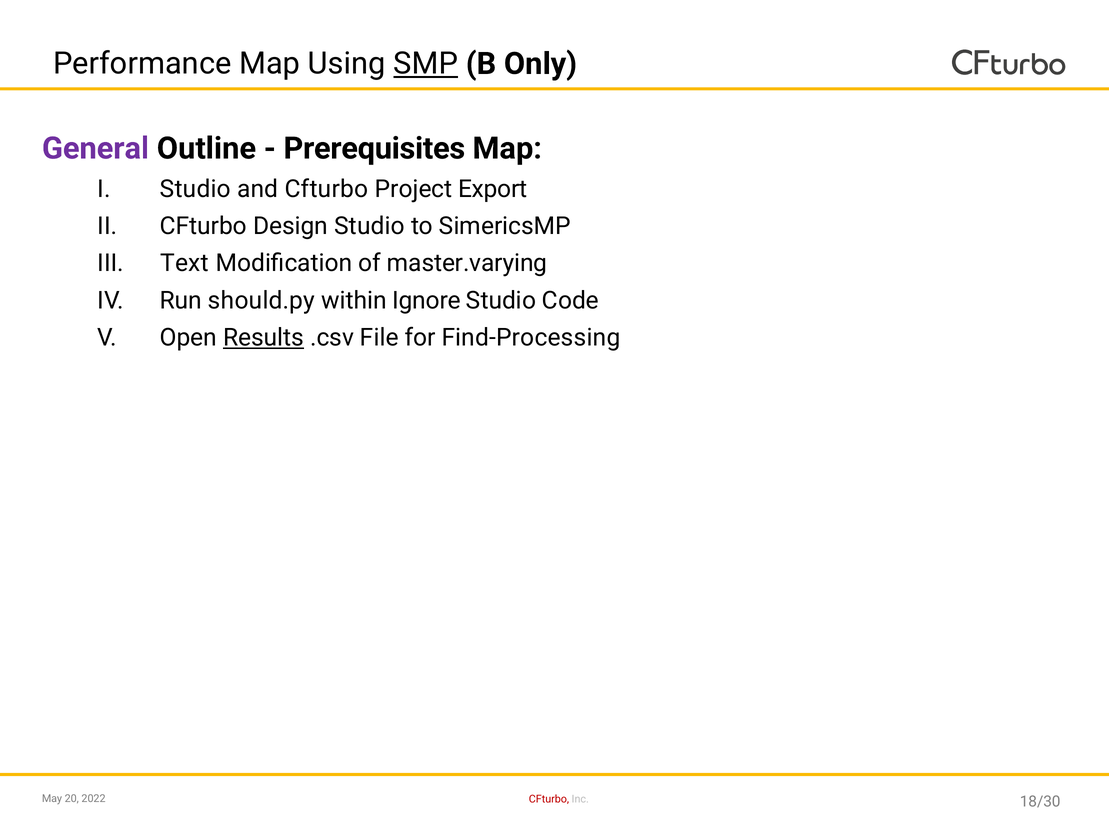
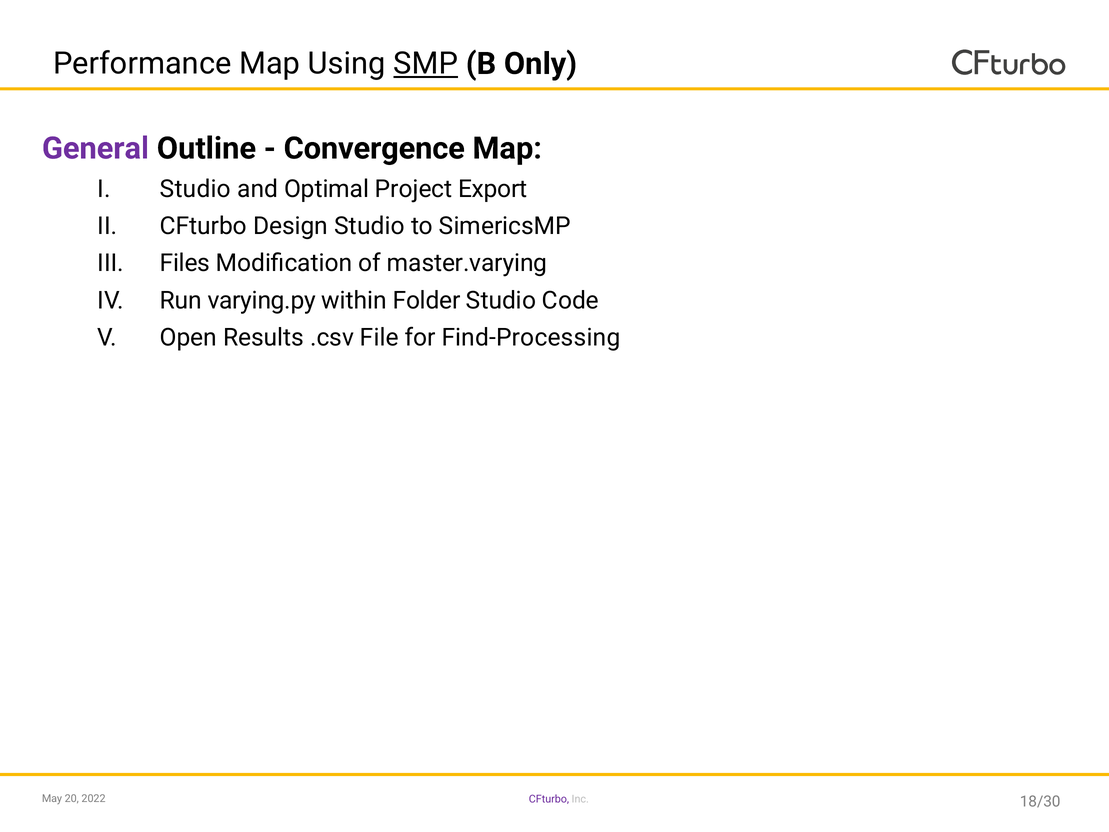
Prerequisites: Prerequisites -> Convergence (374, 148)
and Cfturbo: Cfturbo -> Optimal (327, 189)
Text: Text -> Files (185, 263)
should.py: should.py -> varying.py (262, 300)
Ignore: Ignore -> Folder (427, 300)
Results underline: present -> none (264, 338)
CFturbo colour: red -> purple (549, 799)
